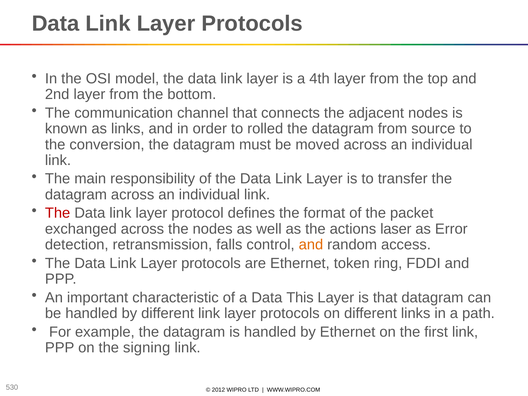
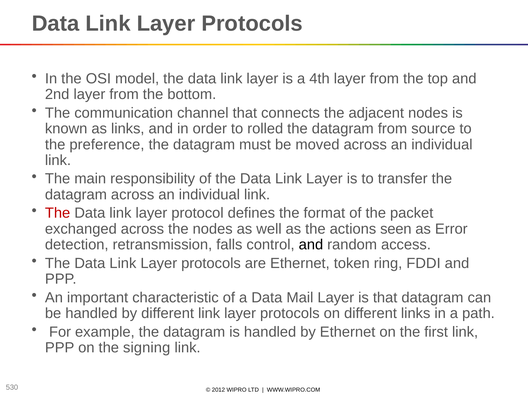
conversion: conversion -> preference (107, 145)
laser: laser -> seen (396, 229)
and colour: orange -> black (311, 245)
This: This -> Mail (300, 298)
